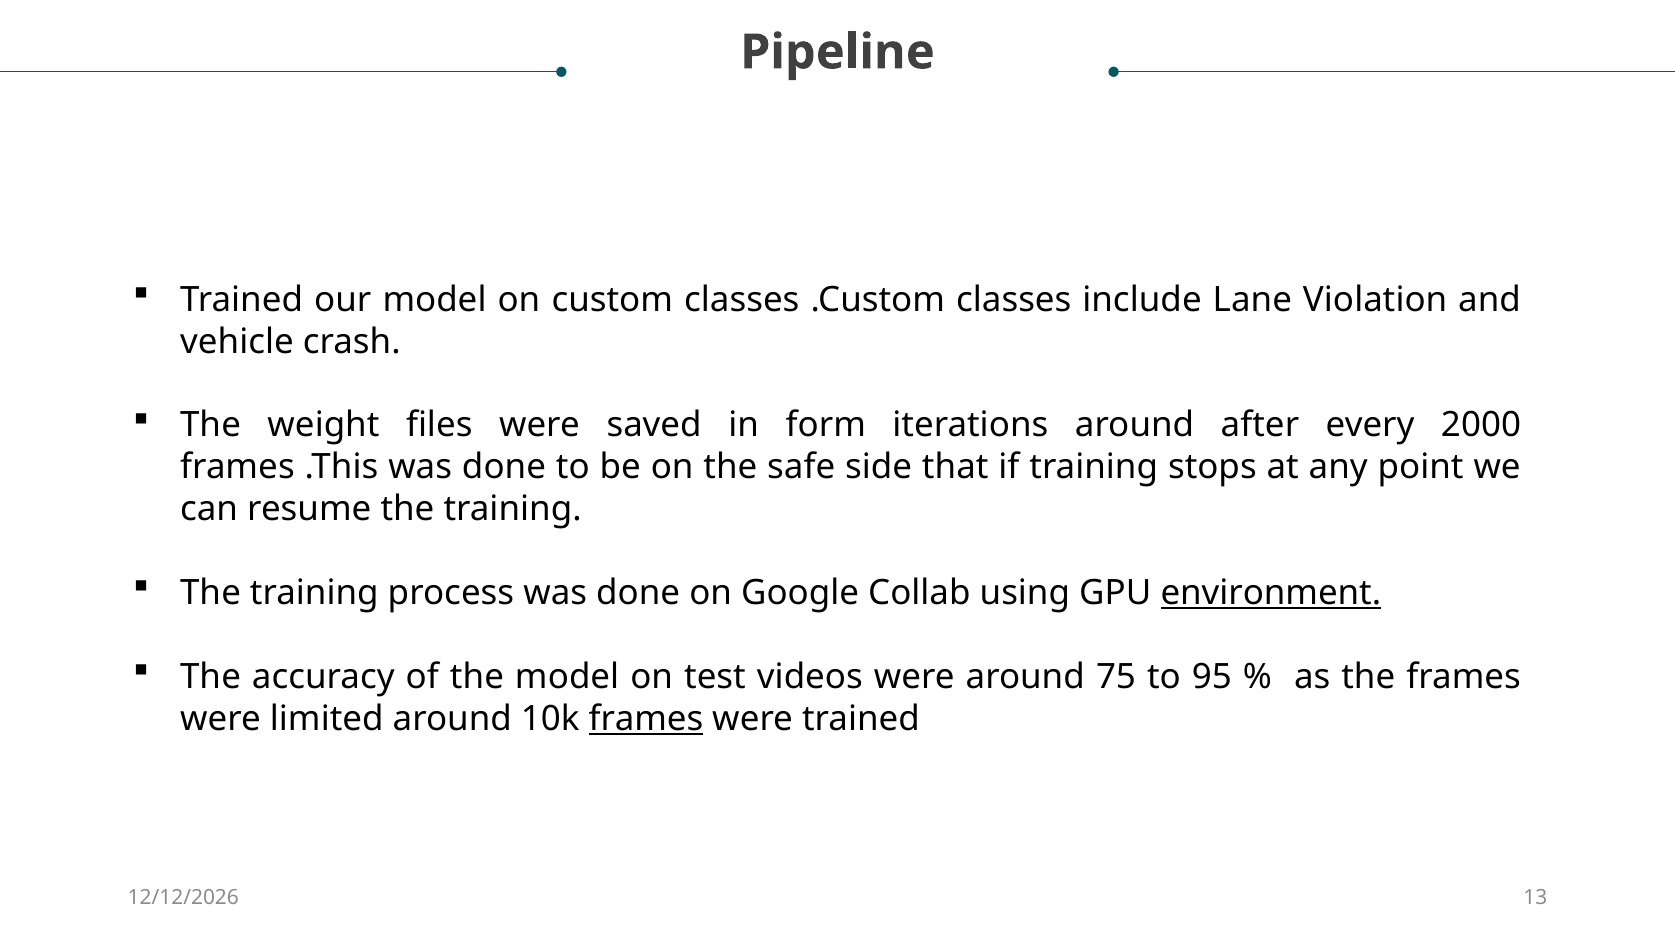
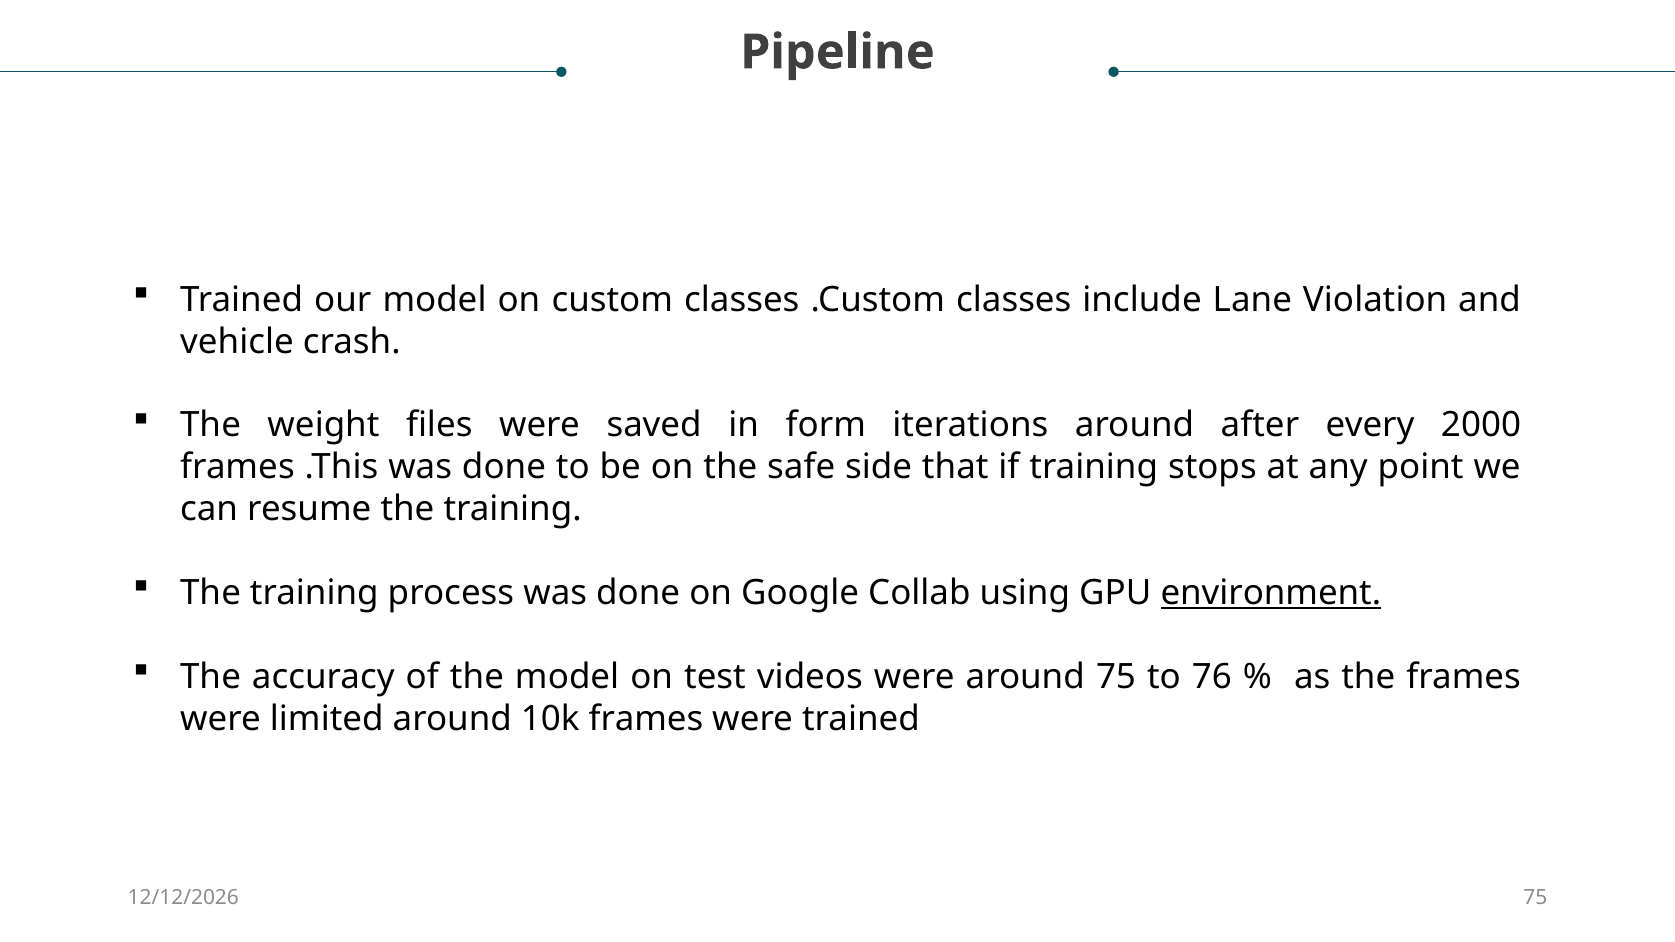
95: 95 -> 76 (1212, 677)
frames underline: present -> none (646, 719)
13: 13 -> 75 (1535, 898)
